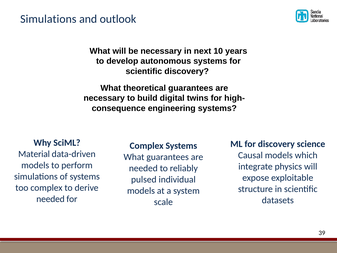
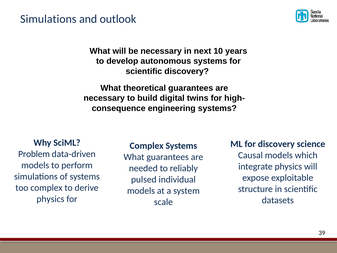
Material: Material -> Problem (34, 154)
needed: needed -> physics (50, 199)
